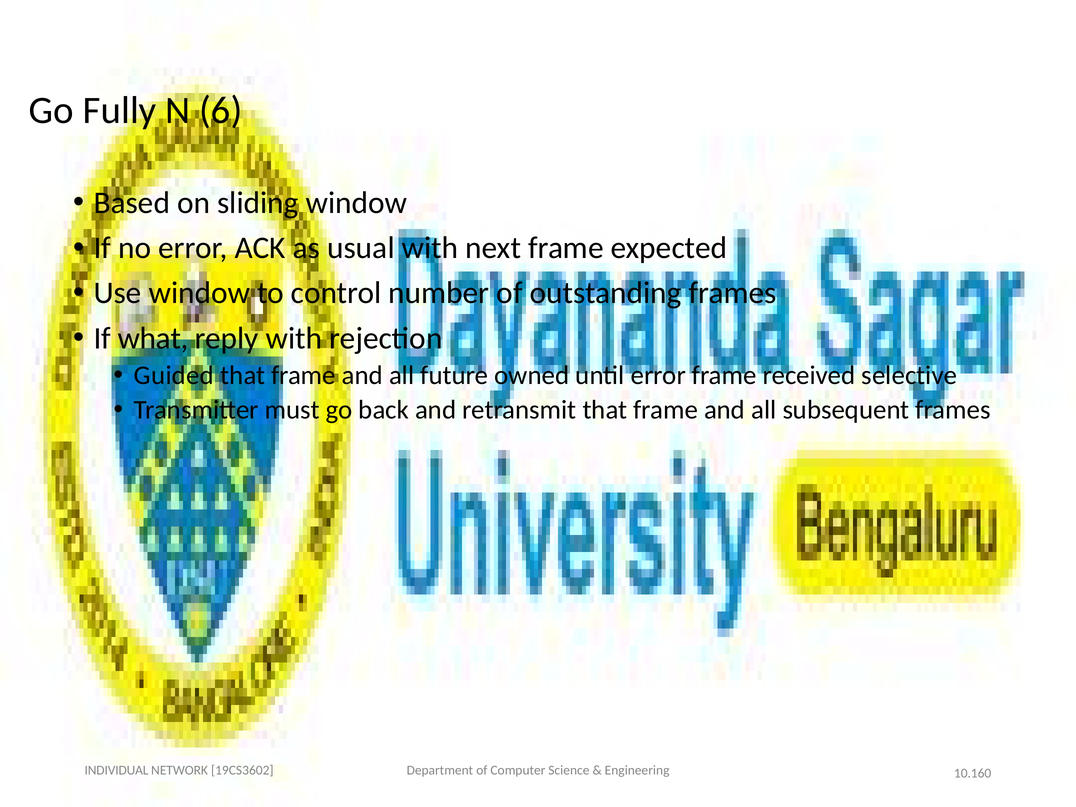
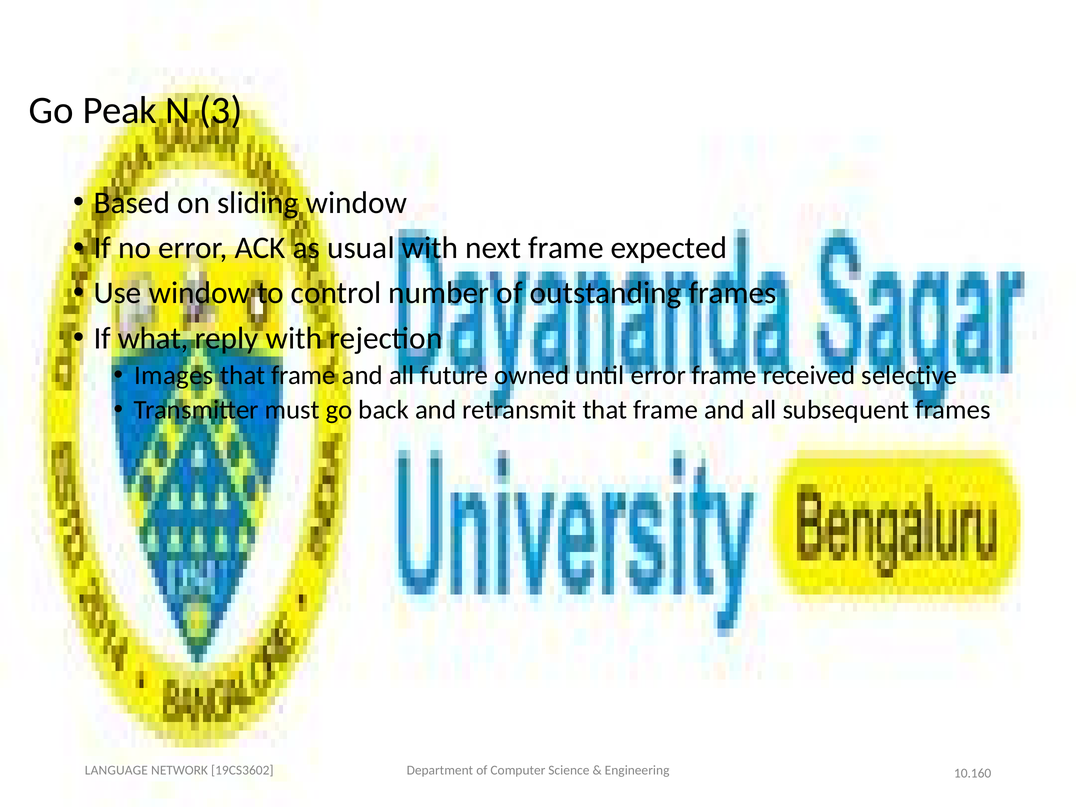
Fully: Fully -> Peak (120, 111)
6: 6 -> 3 (221, 111)
Guided: Guided -> Images (174, 375)
INDIVIDUAL: INDIVIDUAL -> LANGUAGE (116, 770)
